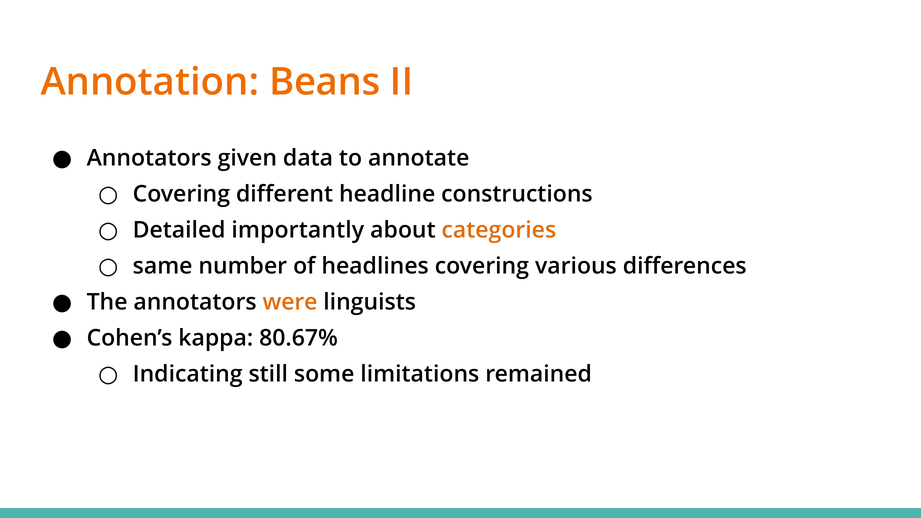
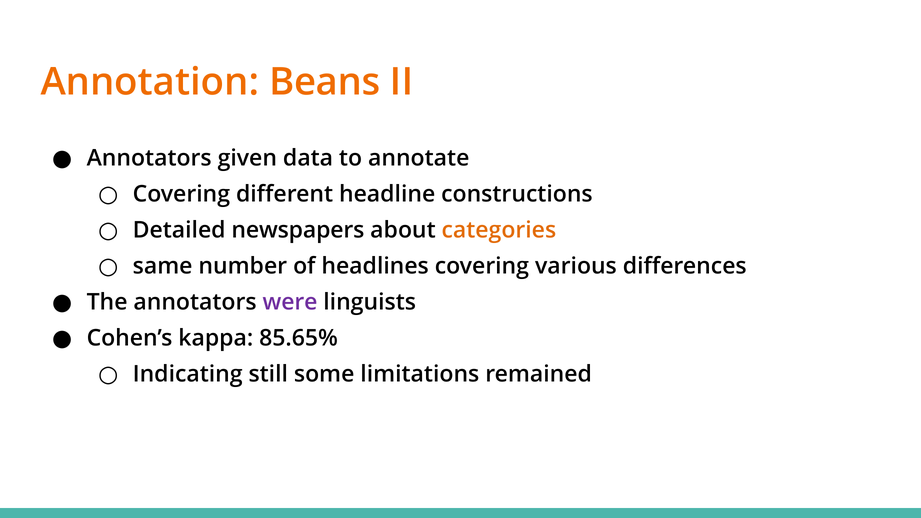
importantly: importantly -> newspapers (298, 230)
were colour: orange -> purple (290, 302)
80.67%: 80.67% -> 85.65% (299, 338)
